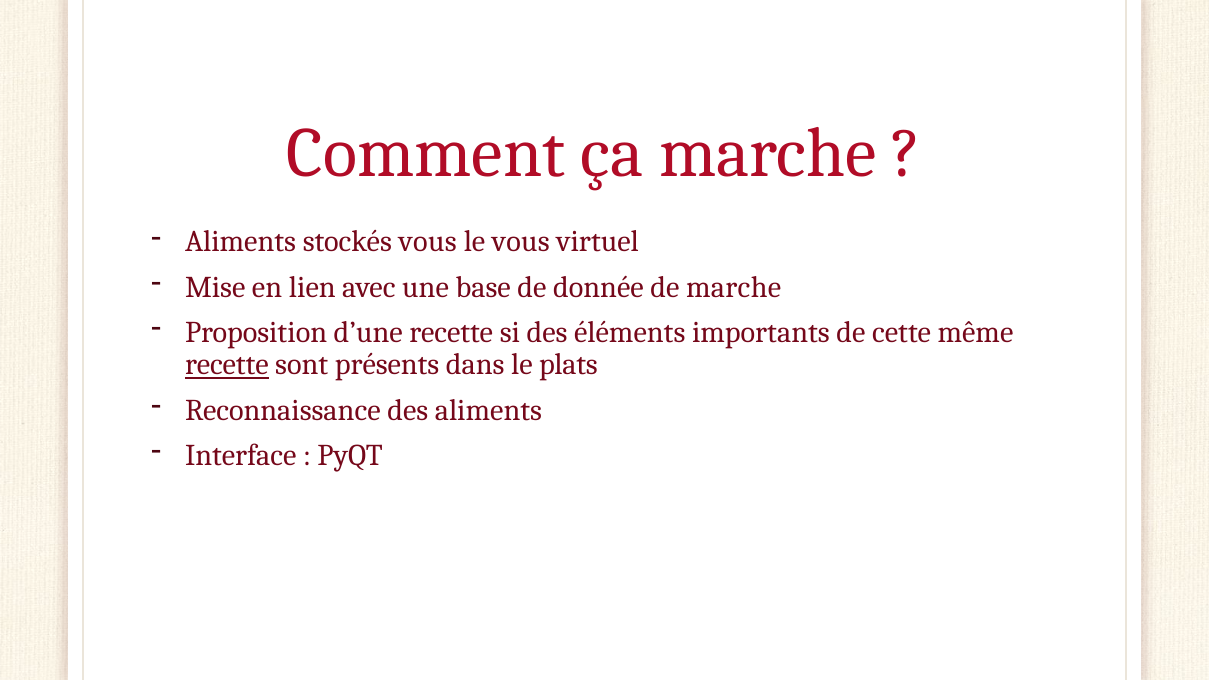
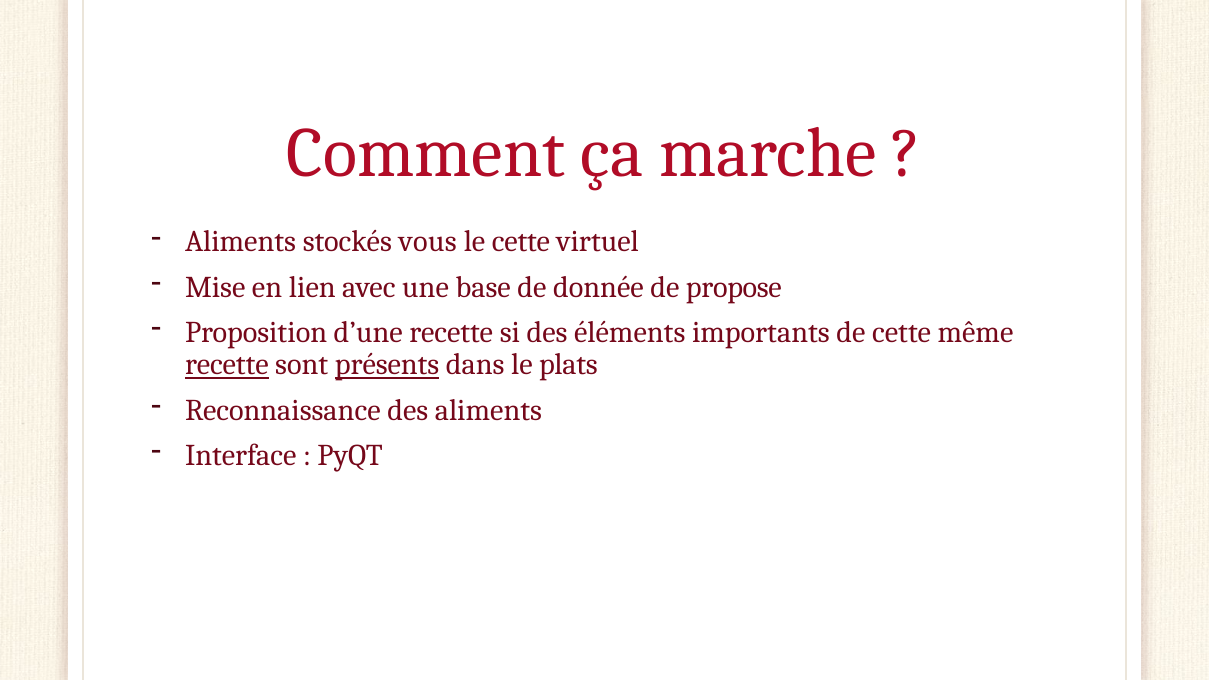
le vous: vous -> cette (521, 242)
de marche: marche -> propose (734, 287)
présents underline: none -> present (387, 365)
